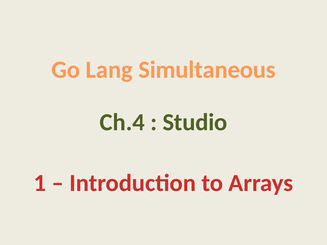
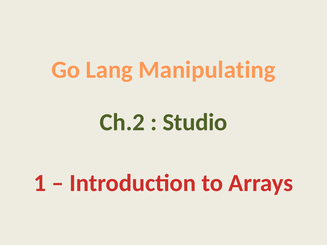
Simultaneous: Simultaneous -> Manipulating (207, 70)
Ch.4: Ch.4 -> Ch.2 (122, 123)
